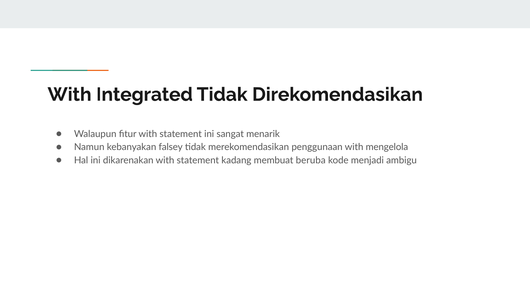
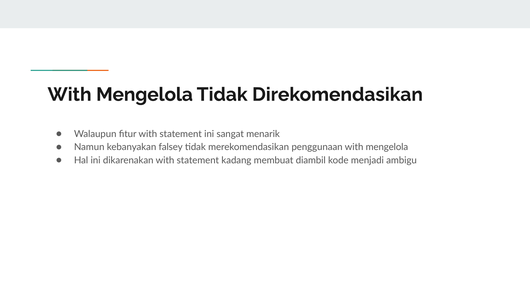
Integrated: Integrated -> Mengelola (144, 95)
beruba: beruba -> diambil (311, 160)
